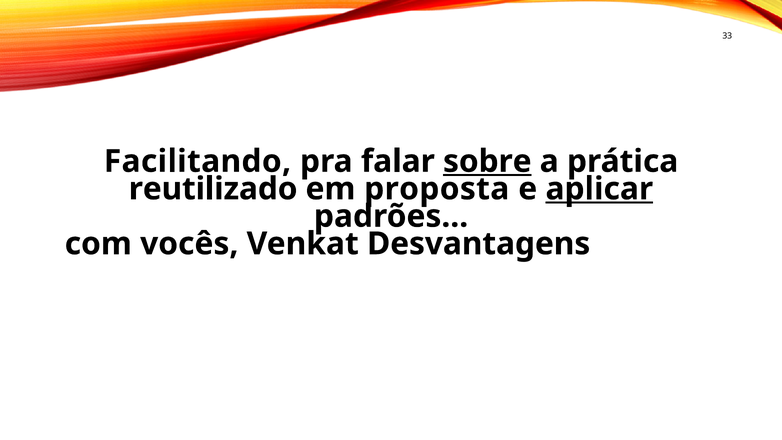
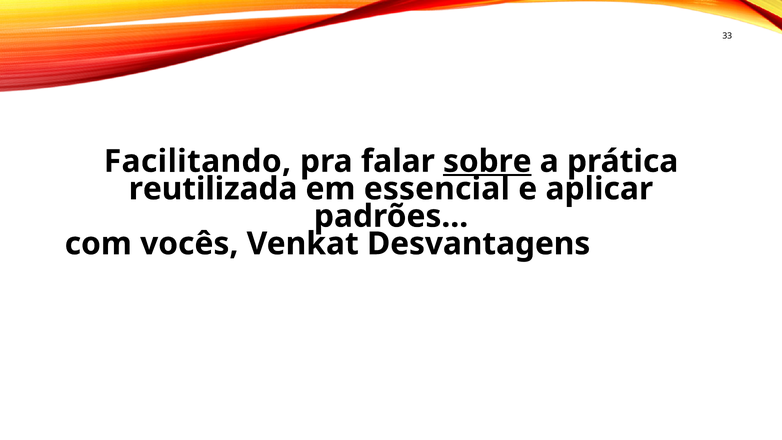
reutilizado: reutilizado -> reutilizada (213, 189)
proposta: proposta -> essencial (437, 189)
aplicar underline: present -> none (599, 189)
